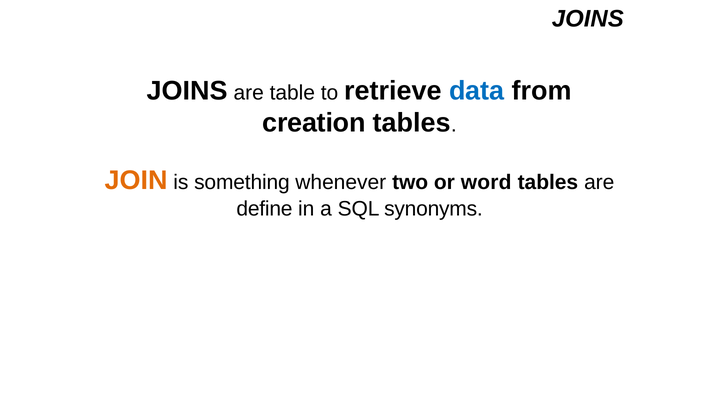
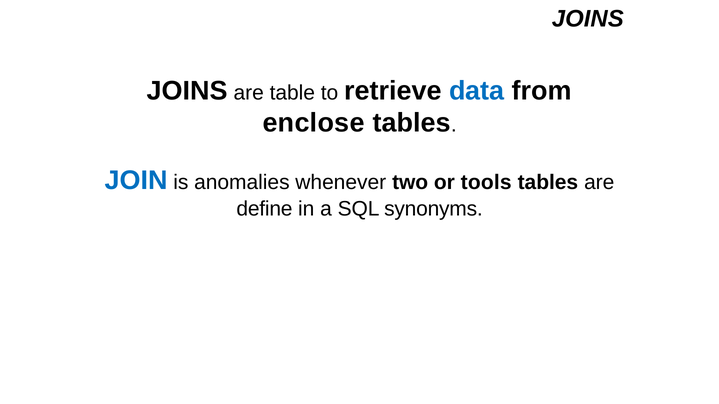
creation: creation -> enclose (314, 123)
JOIN colour: orange -> blue (136, 181)
something: something -> anomalies (242, 183)
word: word -> tools (486, 183)
